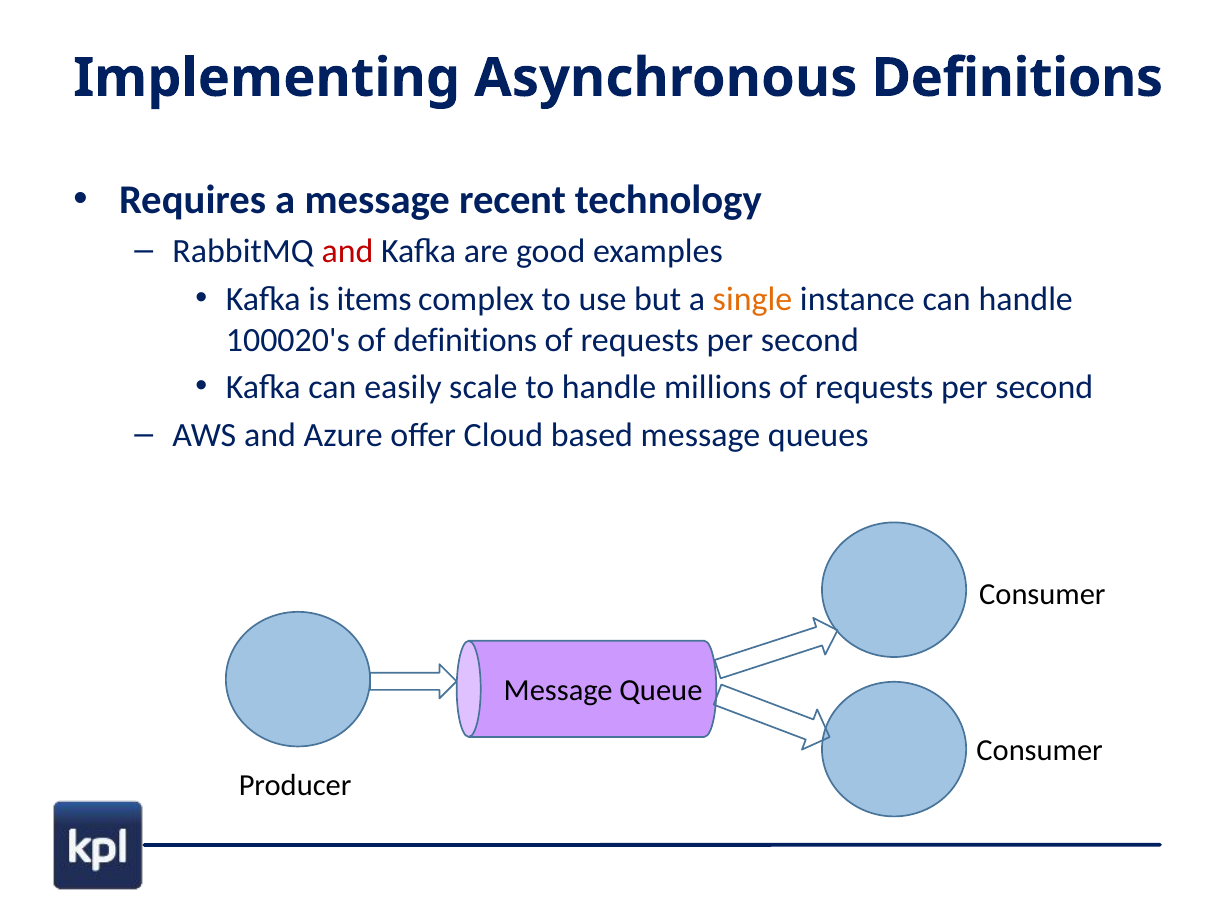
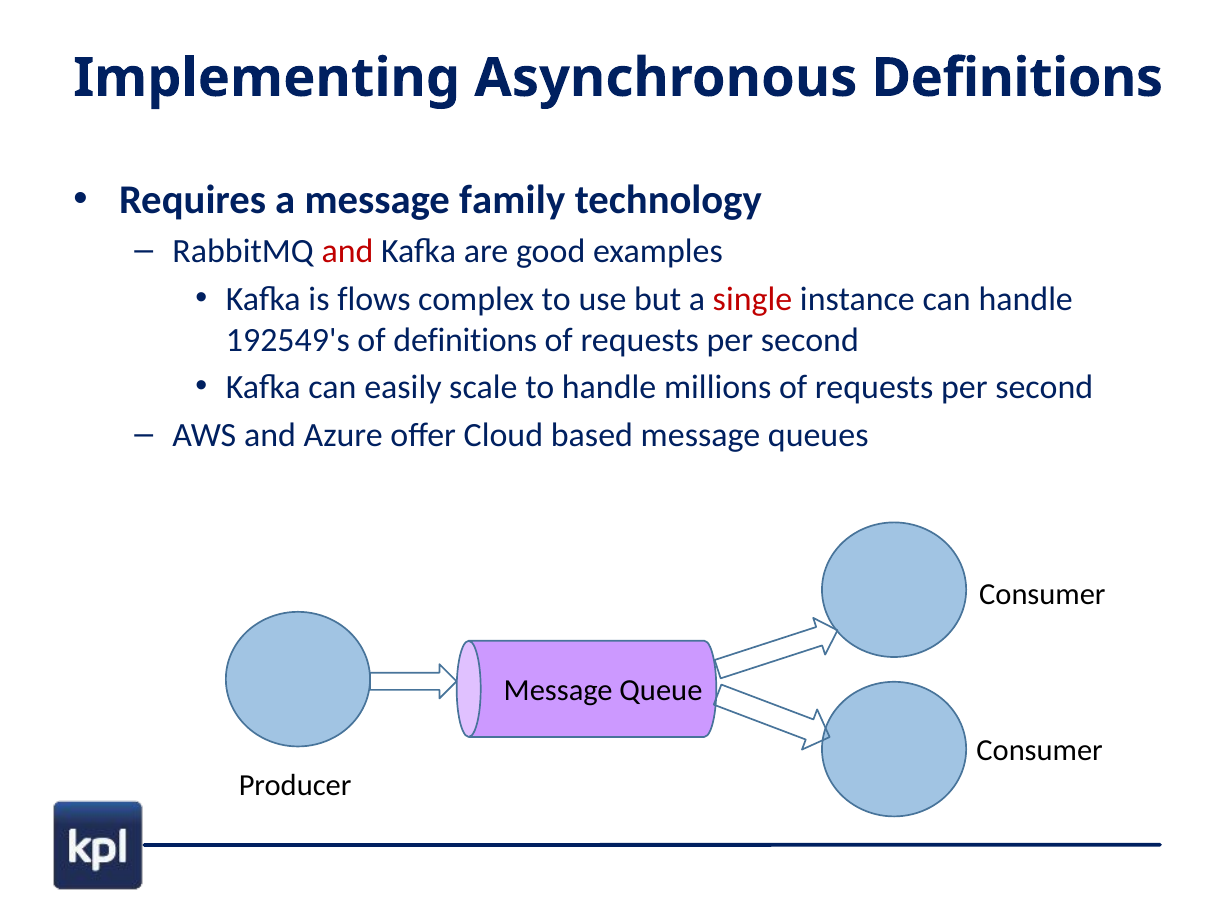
recent: recent -> family (512, 200)
items: items -> flows (374, 299)
single colour: orange -> red (753, 299)
100020's: 100020's -> 192549's (288, 340)
